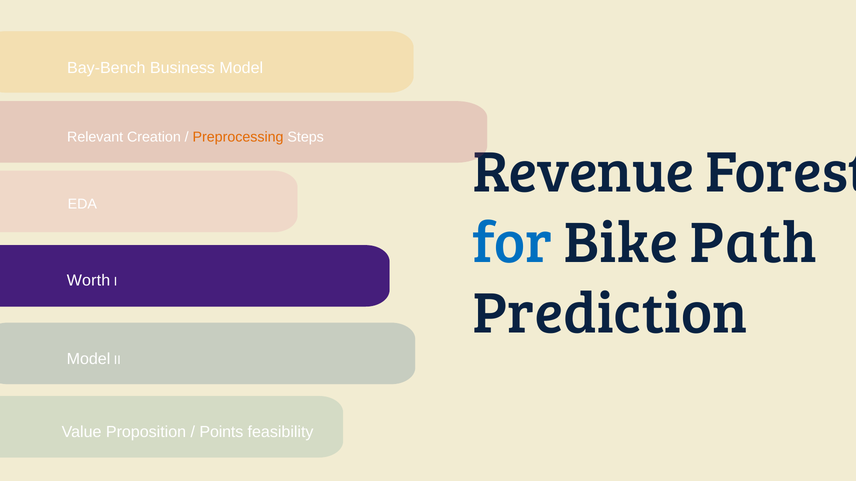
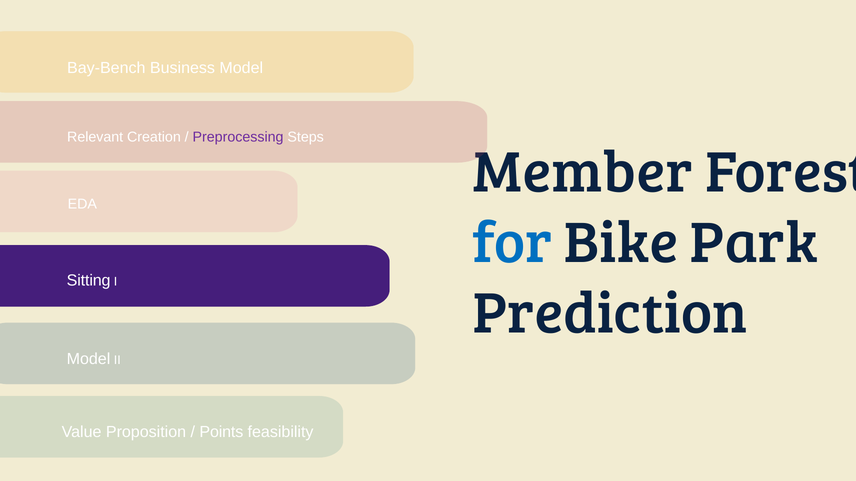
Preprocessing colour: orange -> purple (238, 137)
Revenue: Revenue -> Member (583, 173)
Path: Path -> Park (754, 243)
Worth: Worth -> Sitting (89, 281)
